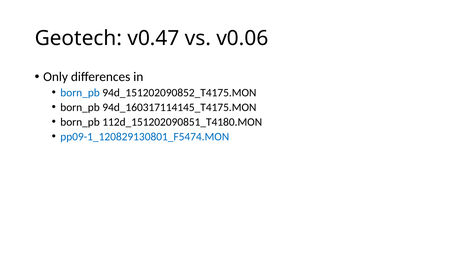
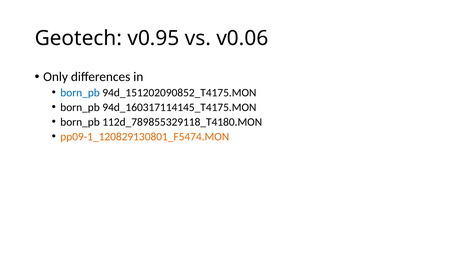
v0.47: v0.47 -> v0.95 (153, 38)
112d_151202090851_T4180.MON: 112d_151202090851_T4180.MON -> 112d_789855329118_T4180.MON (182, 122)
pp09-1_120829130801_F5474.MON colour: blue -> orange (145, 137)
